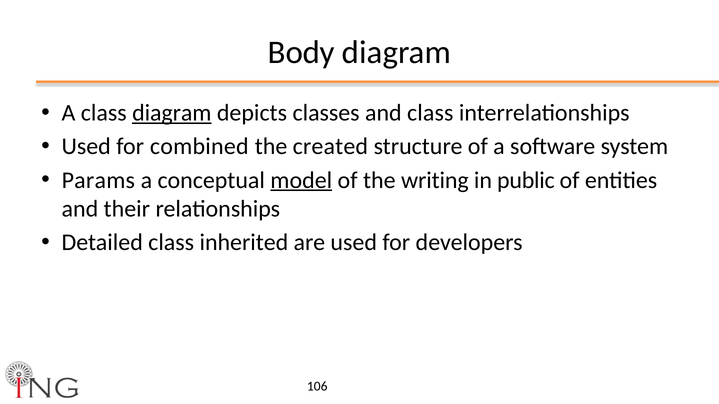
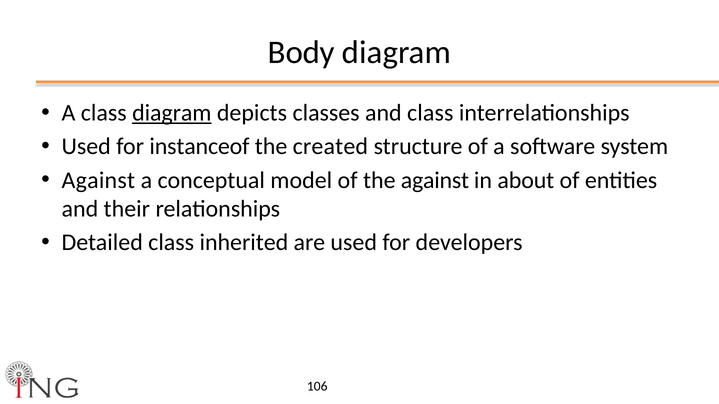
combined: combined -> instanceof (199, 147)
Params: Params -> Against (98, 180)
model underline: present -> none (301, 180)
the writing: writing -> against (435, 180)
public: public -> about (526, 180)
